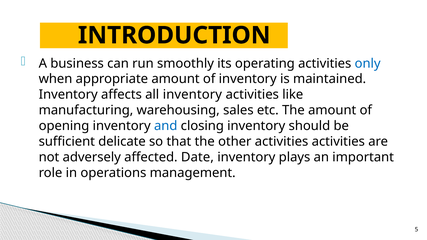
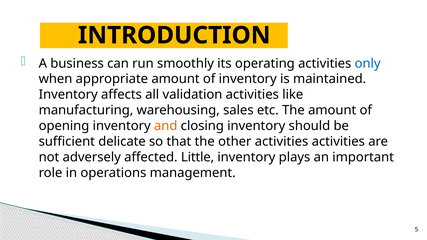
all inventory: inventory -> validation (192, 95)
and colour: blue -> orange (166, 126)
Date: Date -> Little (198, 157)
